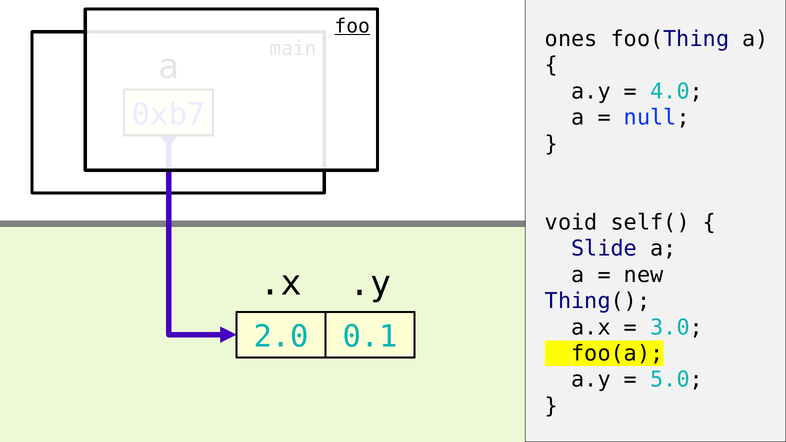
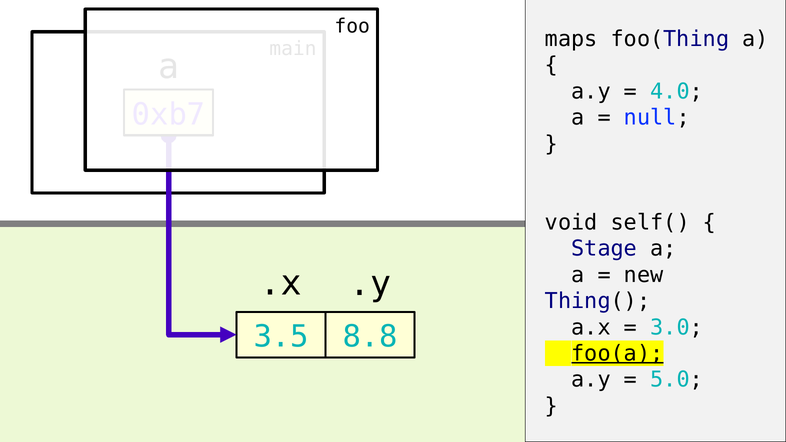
foo underline: present -> none (352, 26)
ones: ones -> maps (571, 39)
Slide: Slide -> Stage (604, 249)
2.0: 2.0 -> 3.5 (281, 337)
0.1: 0.1 -> 8.8 (370, 337)
foo(a underline: none -> present (617, 354)
